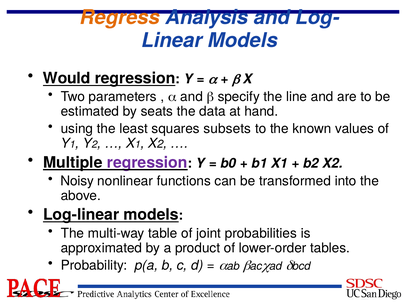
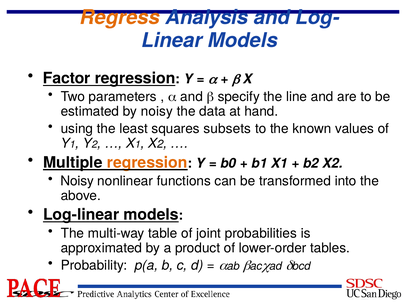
Would: Would -> Factor (67, 78)
by seats: seats -> noisy (157, 111)
regression colour: purple -> orange (147, 162)
